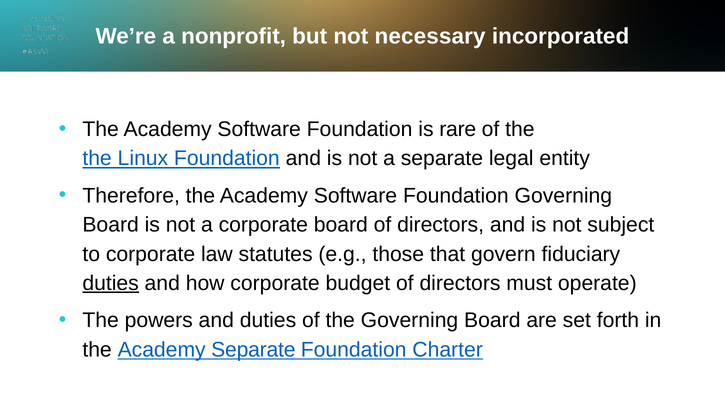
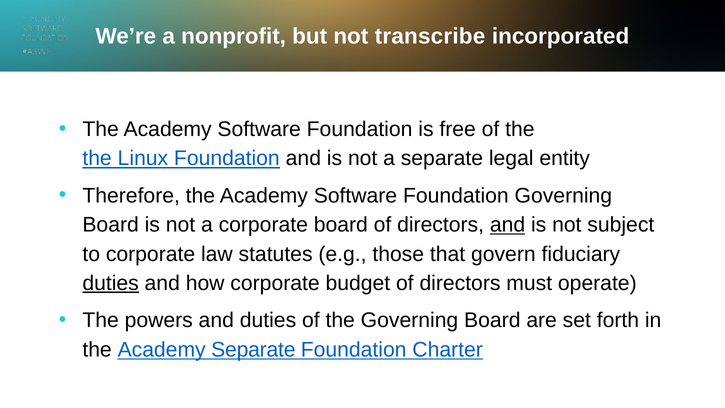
necessary: necessary -> transcribe (430, 36)
rare: rare -> free (458, 129)
and underline: none -> present (508, 225)
